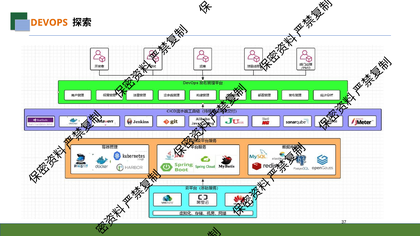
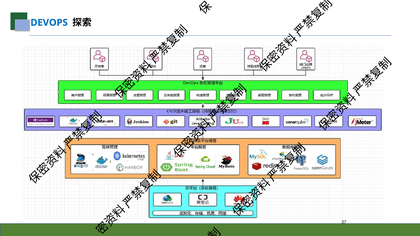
DEVOPS colour: orange -> blue (49, 23)
